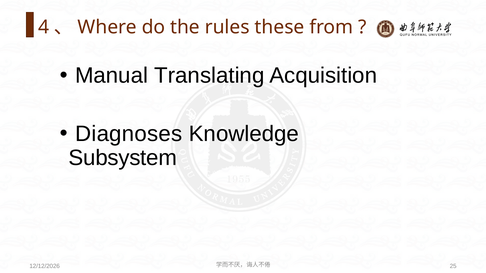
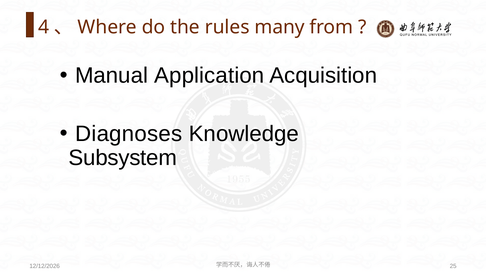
these: these -> many (280, 27)
Translating: Translating -> Application (209, 76)
